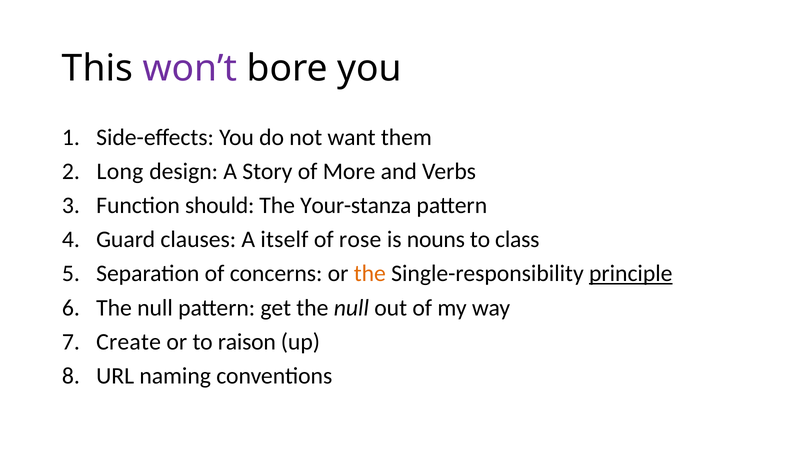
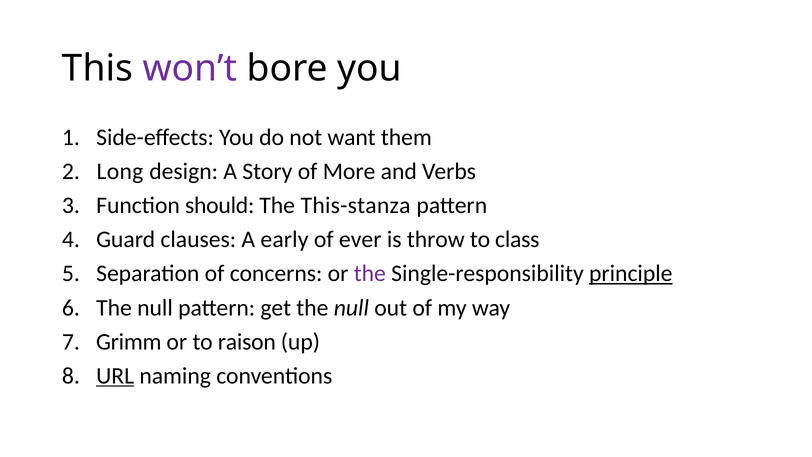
Your-stanza: Your-stanza -> This-stanza (356, 205)
itself: itself -> early (284, 239)
rose: rose -> ever (360, 239)
nouns: nouns -> throw (436, 239)
the colour: orange -> purple (370, 273)
Create: Create -> Grimm (129, 342)
URL underline: none -> present (115, 376)
